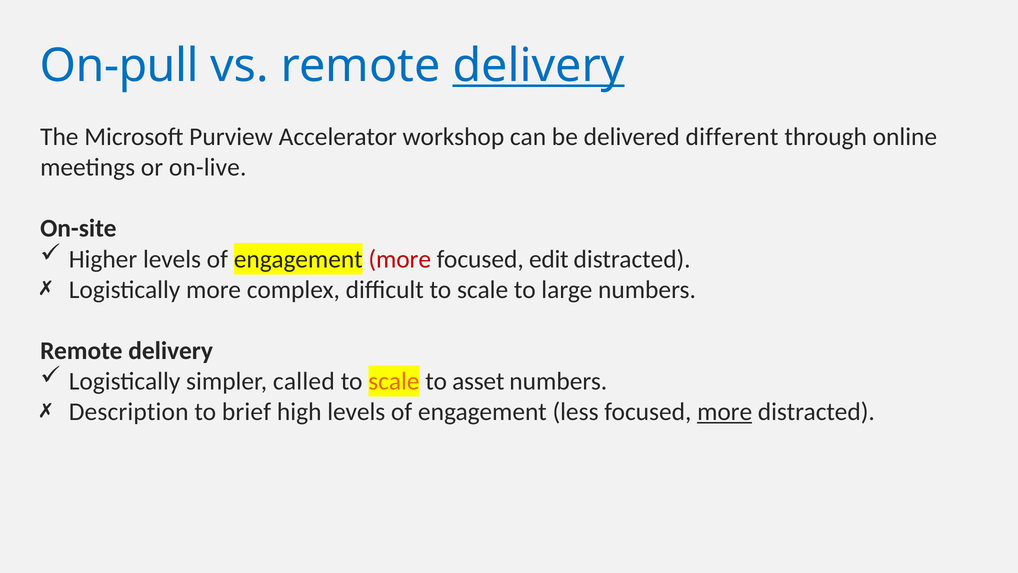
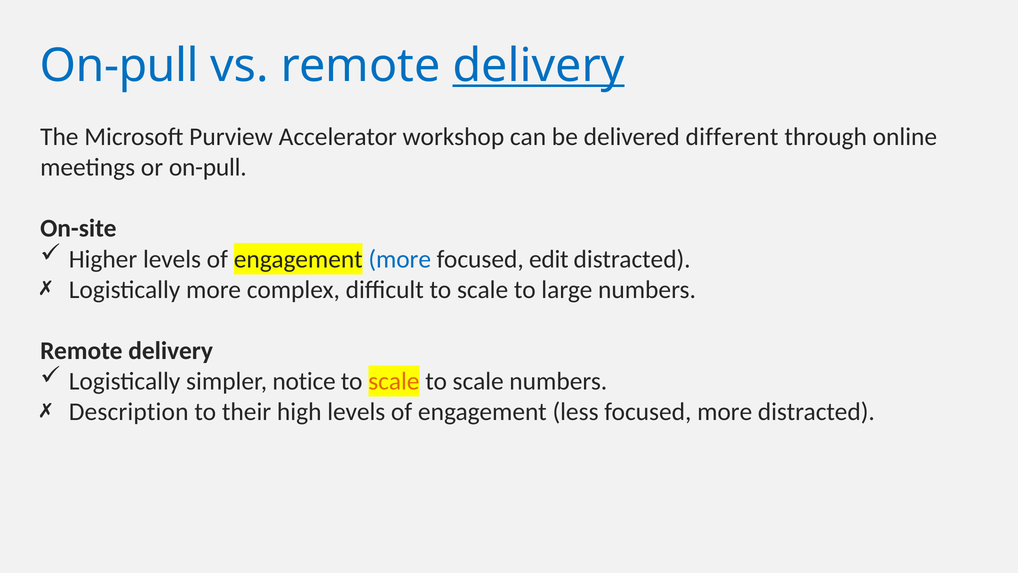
or on-live: on-live -> on-pull (208, 167)
more colour: red -> blue (400, 259)
called: called -> notice (304, 381)
asset: asset -> scale (478, 381)
brief: brief -> their (247, 412)
more underline: present -> none (725, 412)
